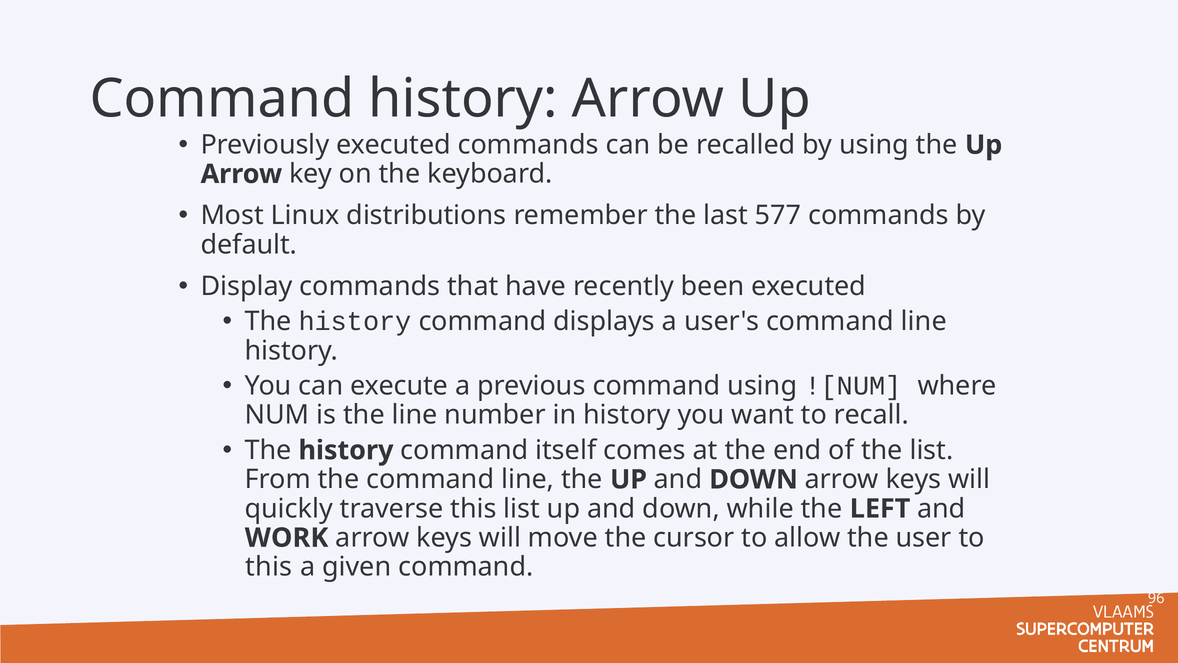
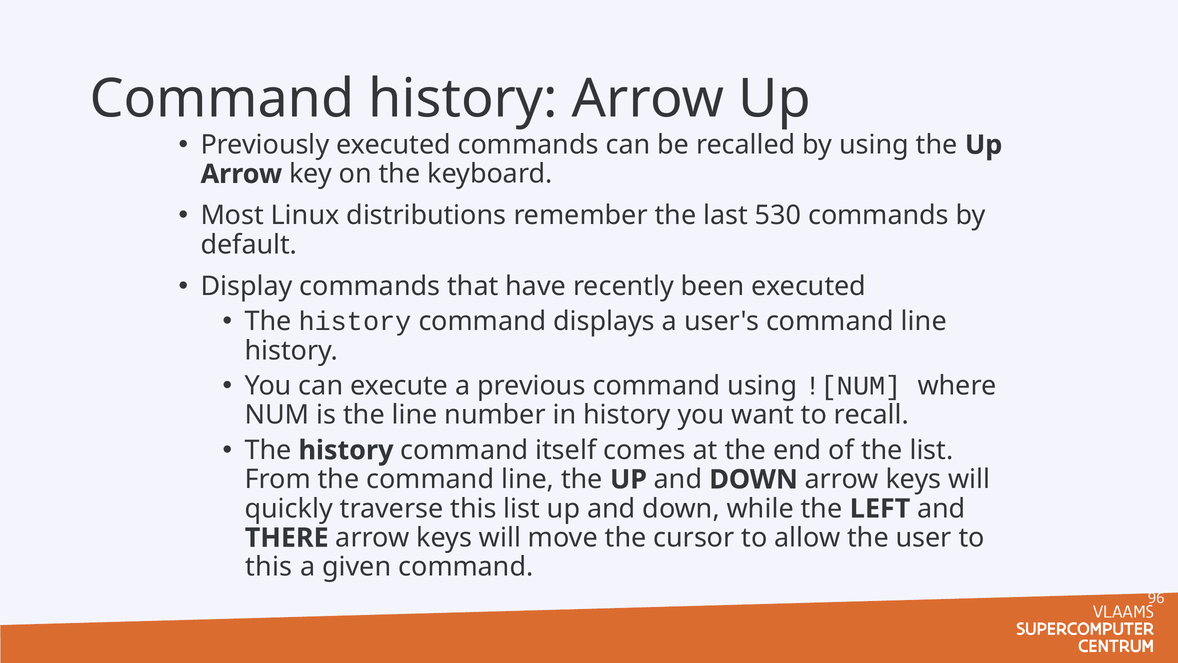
577: 577 -> 530 (778, 215)
WORK: WORK -> THERE (287, 538)
